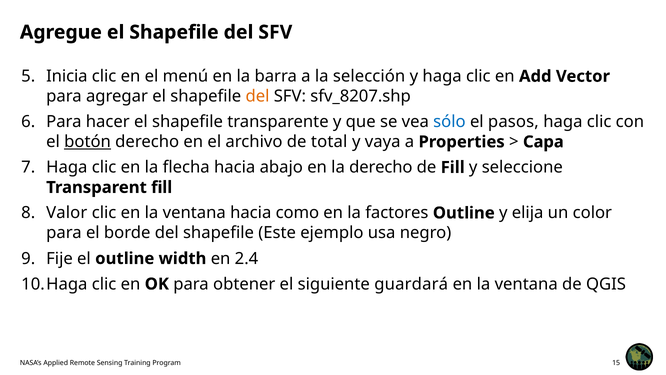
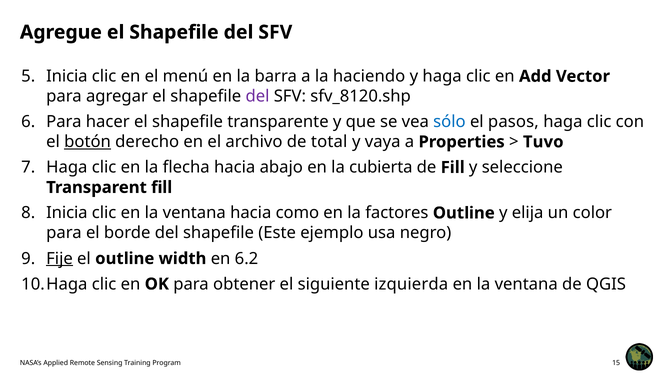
selección: selección -> haciendo (369, 76)
del colour: orange -> purple (257, 96)
sfv_8207.shp: sfv_8207.shp -> sfv_8120.shp (361, 96)
Capa: Capa -> Tuvo (543, 142)
la derecho: derecho -> cubierta (381, 167)
Valor: Valor -> Inicia (67, 213)
Fije underline: none -> present (60, 258)
2.4: 2.4 -> 6.2 (246, 258)
guardará: guardará -> izquierda (411, 284)
